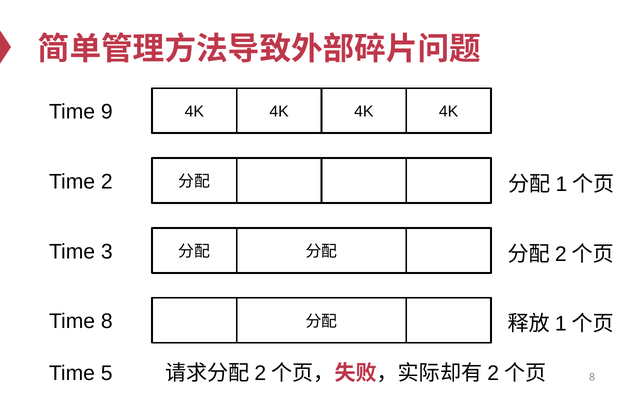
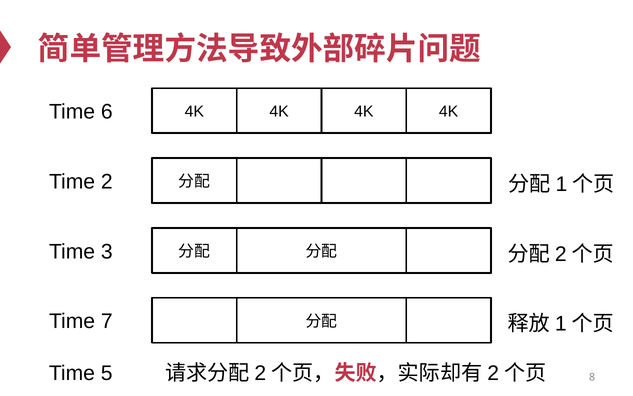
9: 9 -> 6 (107, 112)
Time 8: 8 -> 7 (107, 321)
